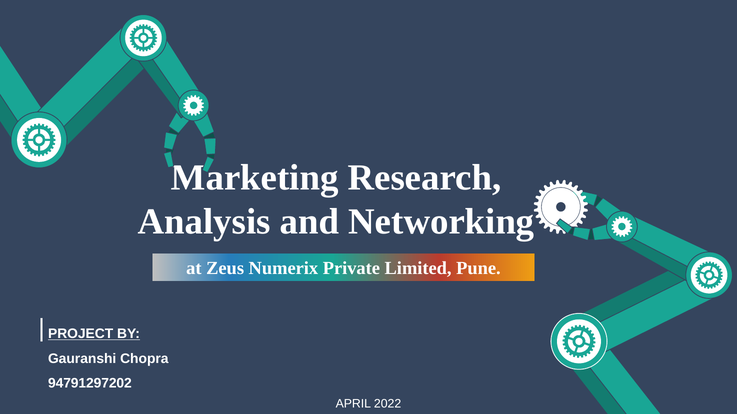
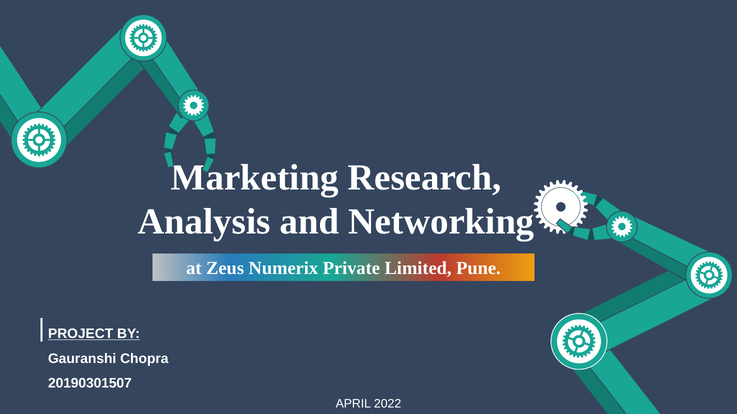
94791297202: 94791297202 -> 20190301507 (90, 384)
